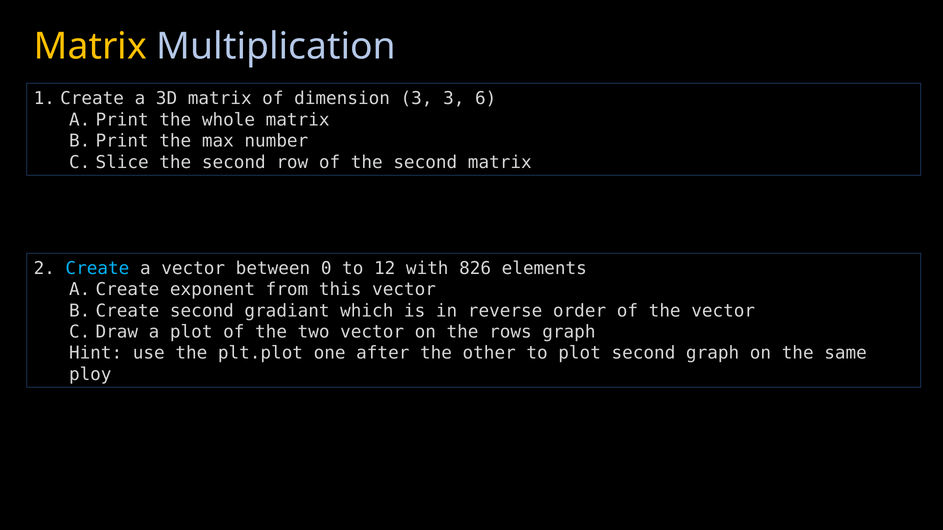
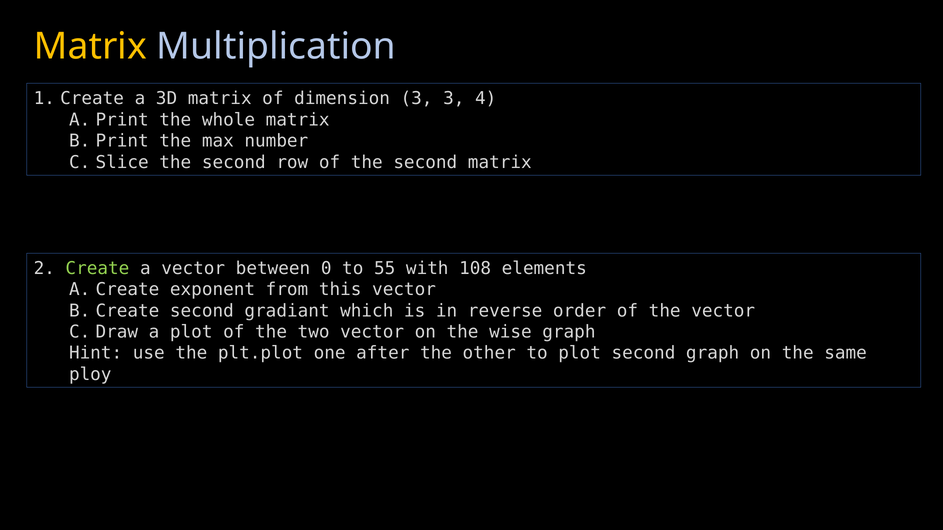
6: 6 -> 4 (486, 99)
Create colour: light blue -> light green (97, 269)
12: 12 -> 55 (385, 269)
826: 826 -> 108 (475, 269)
rows: rows -> wise (510, 332)
